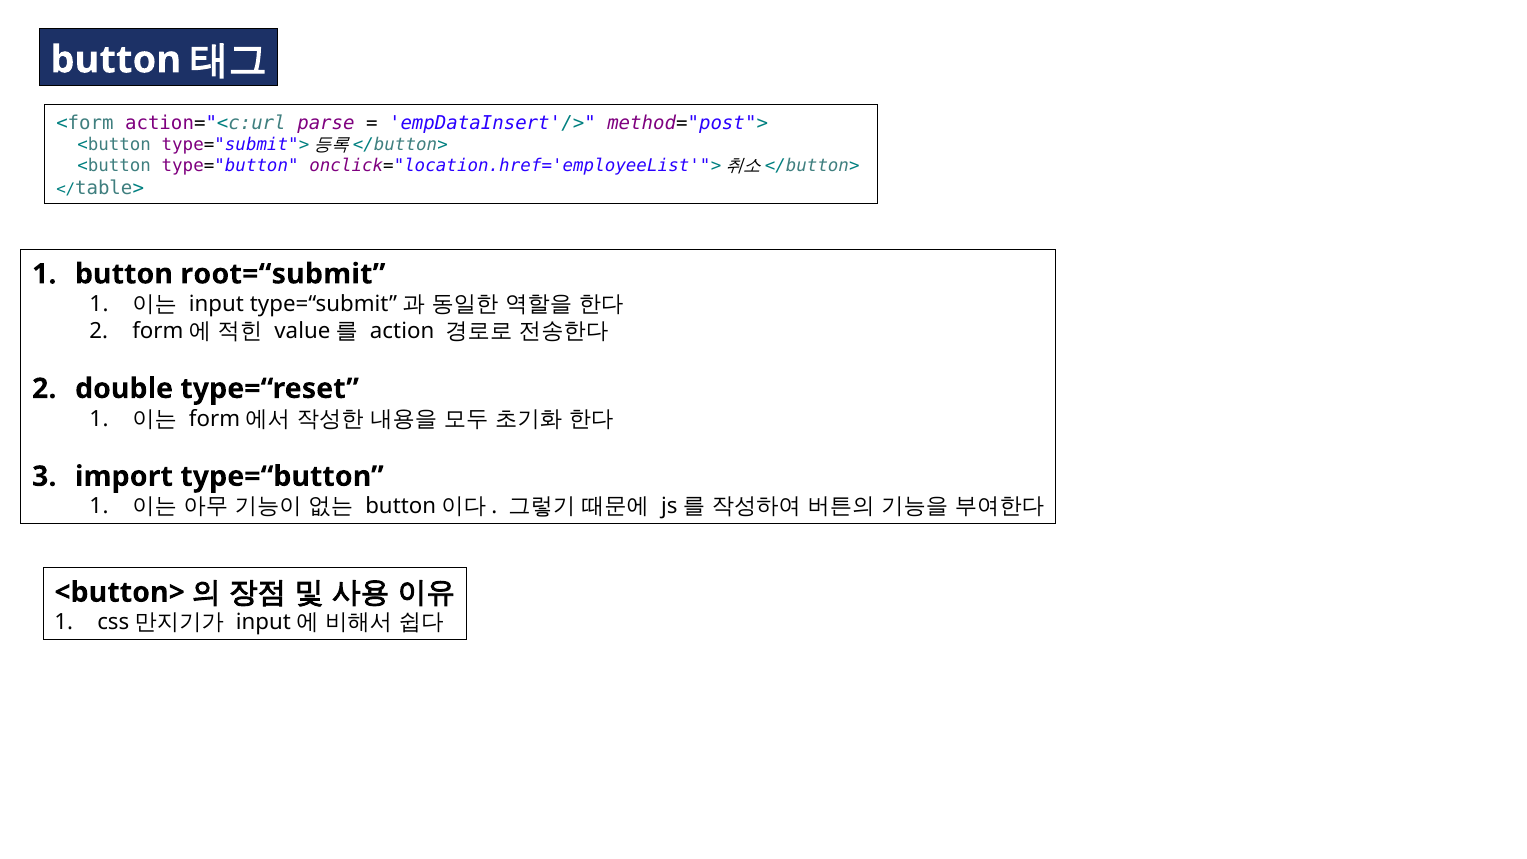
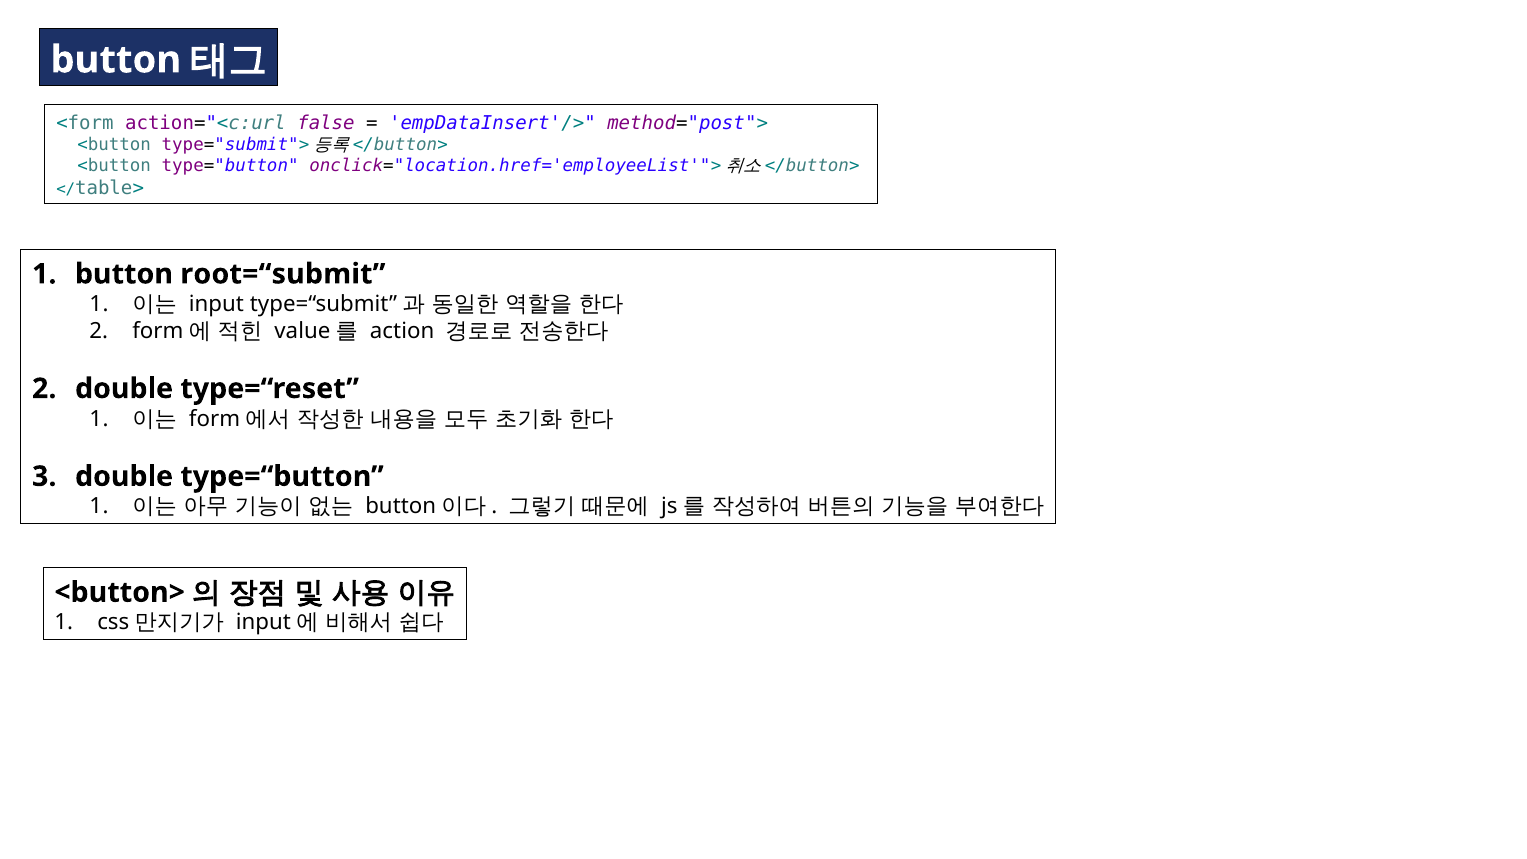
parse: parse -> false (326, 123)
import: import -> double (124, 476)
